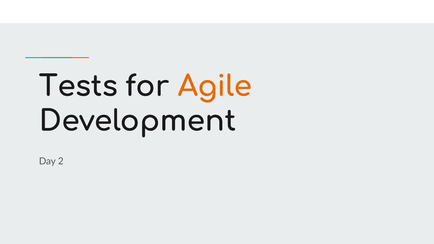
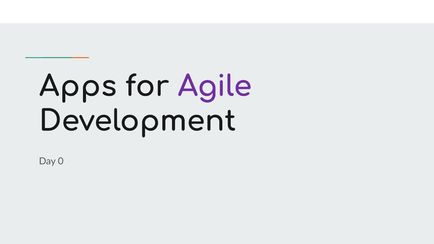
Tests: Tests -> Apps (78, 86)
Agile colour: orange -> purple (215, 86)
2: 2 -> 0 (61, 161)
